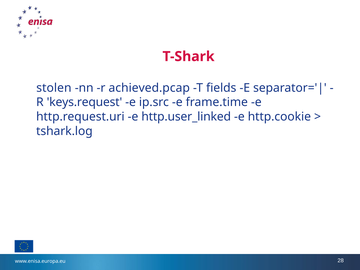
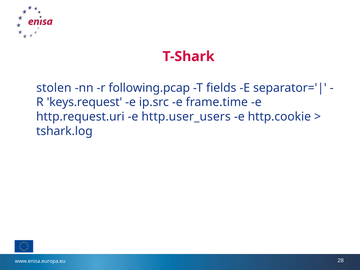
achieved.pcap: achieved.pcap -> following.pcap (149, 88)
http.user_linked: http.user_linked -> http.user_users (186, 117)
